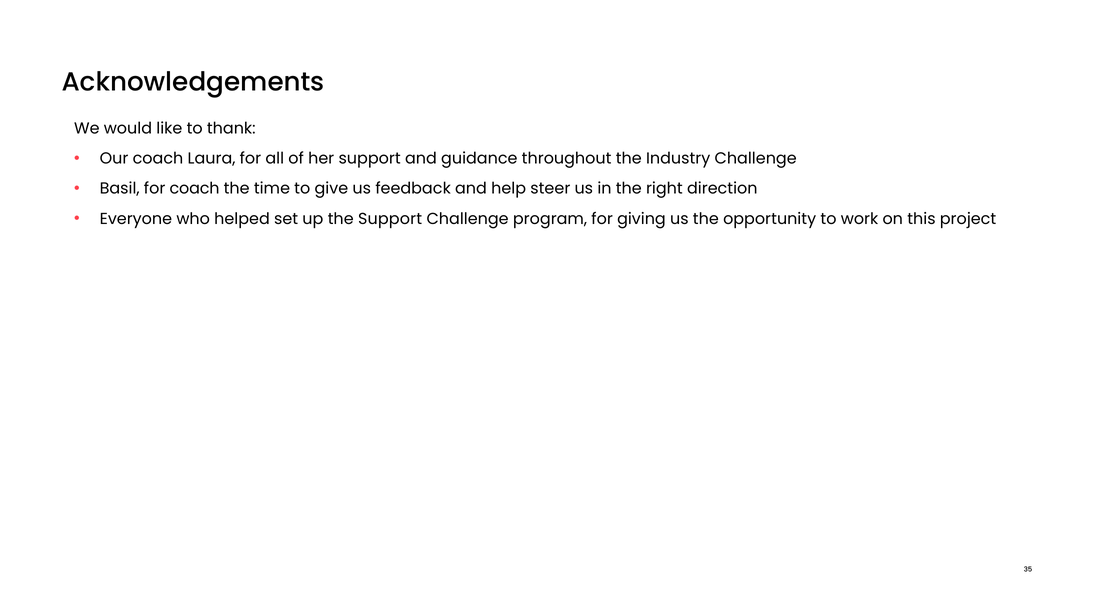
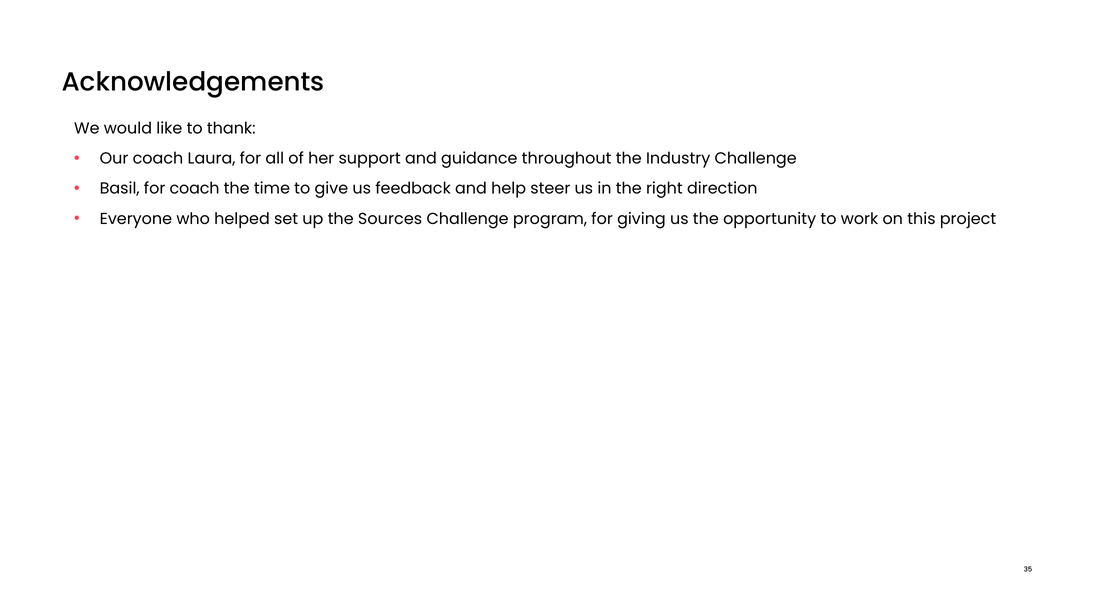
the Support: Support -> Sources (390, 219)
